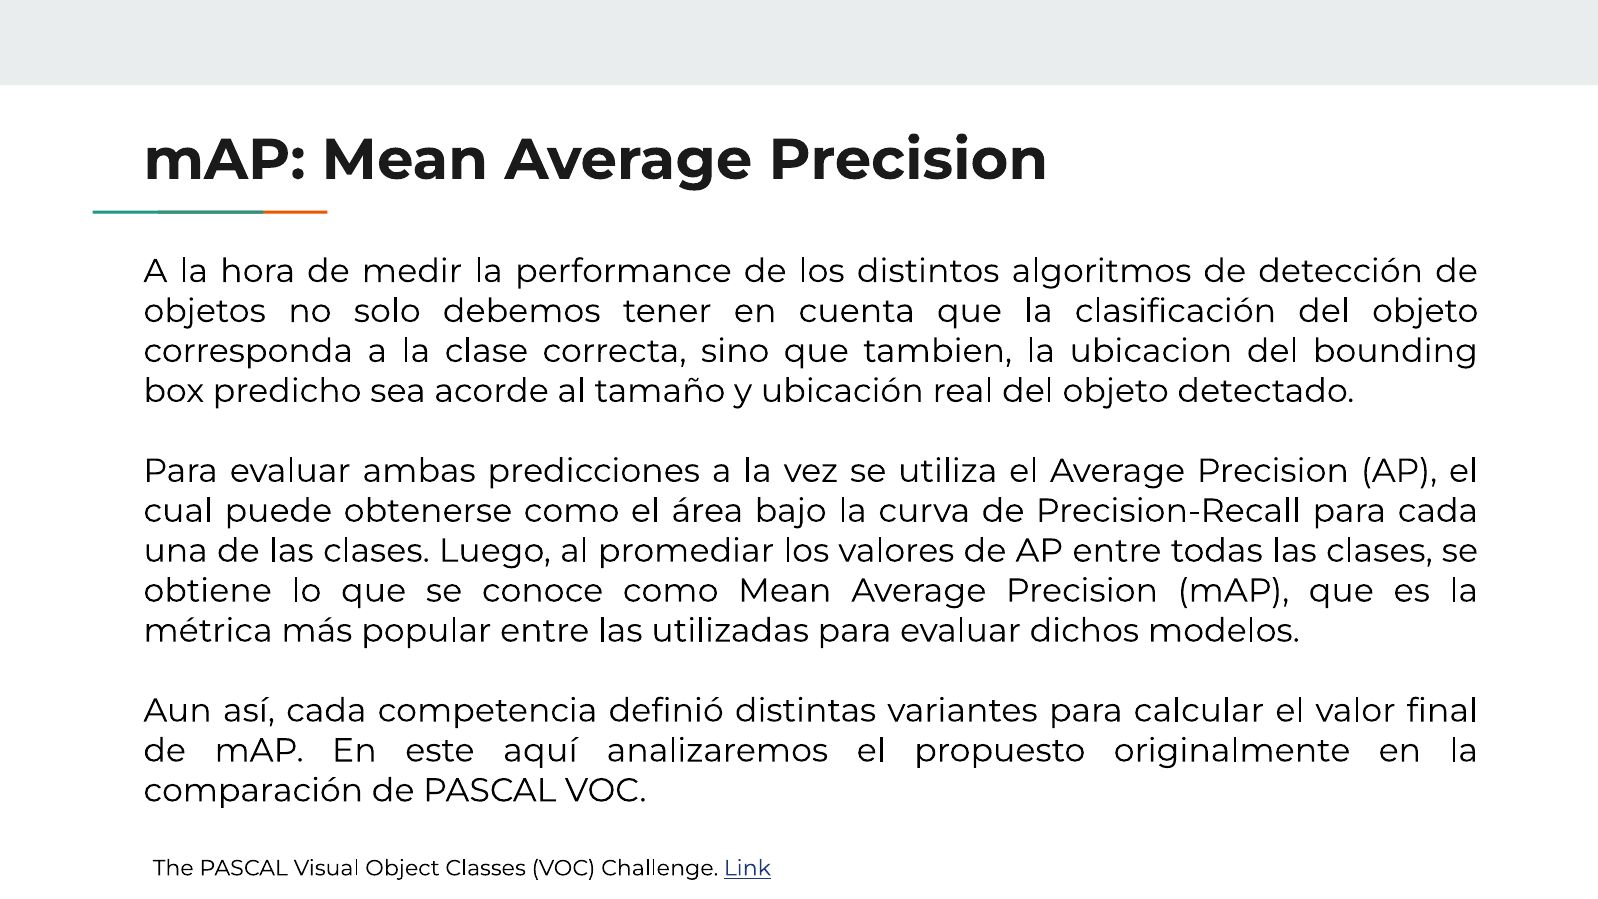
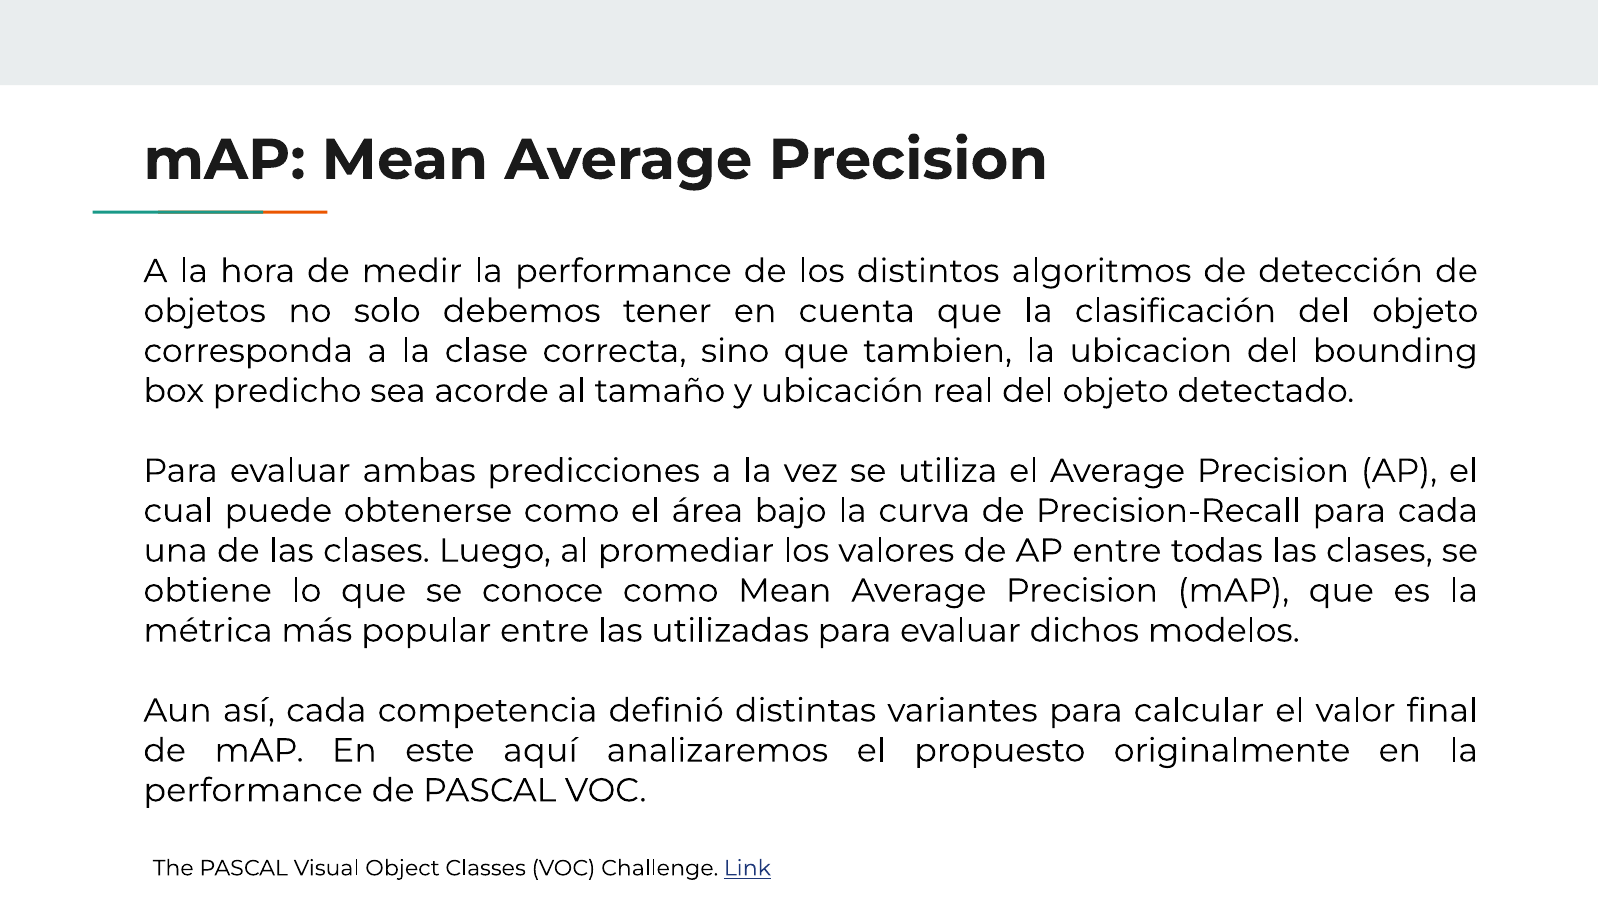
comparación: comparación -> performance (253, 790)
